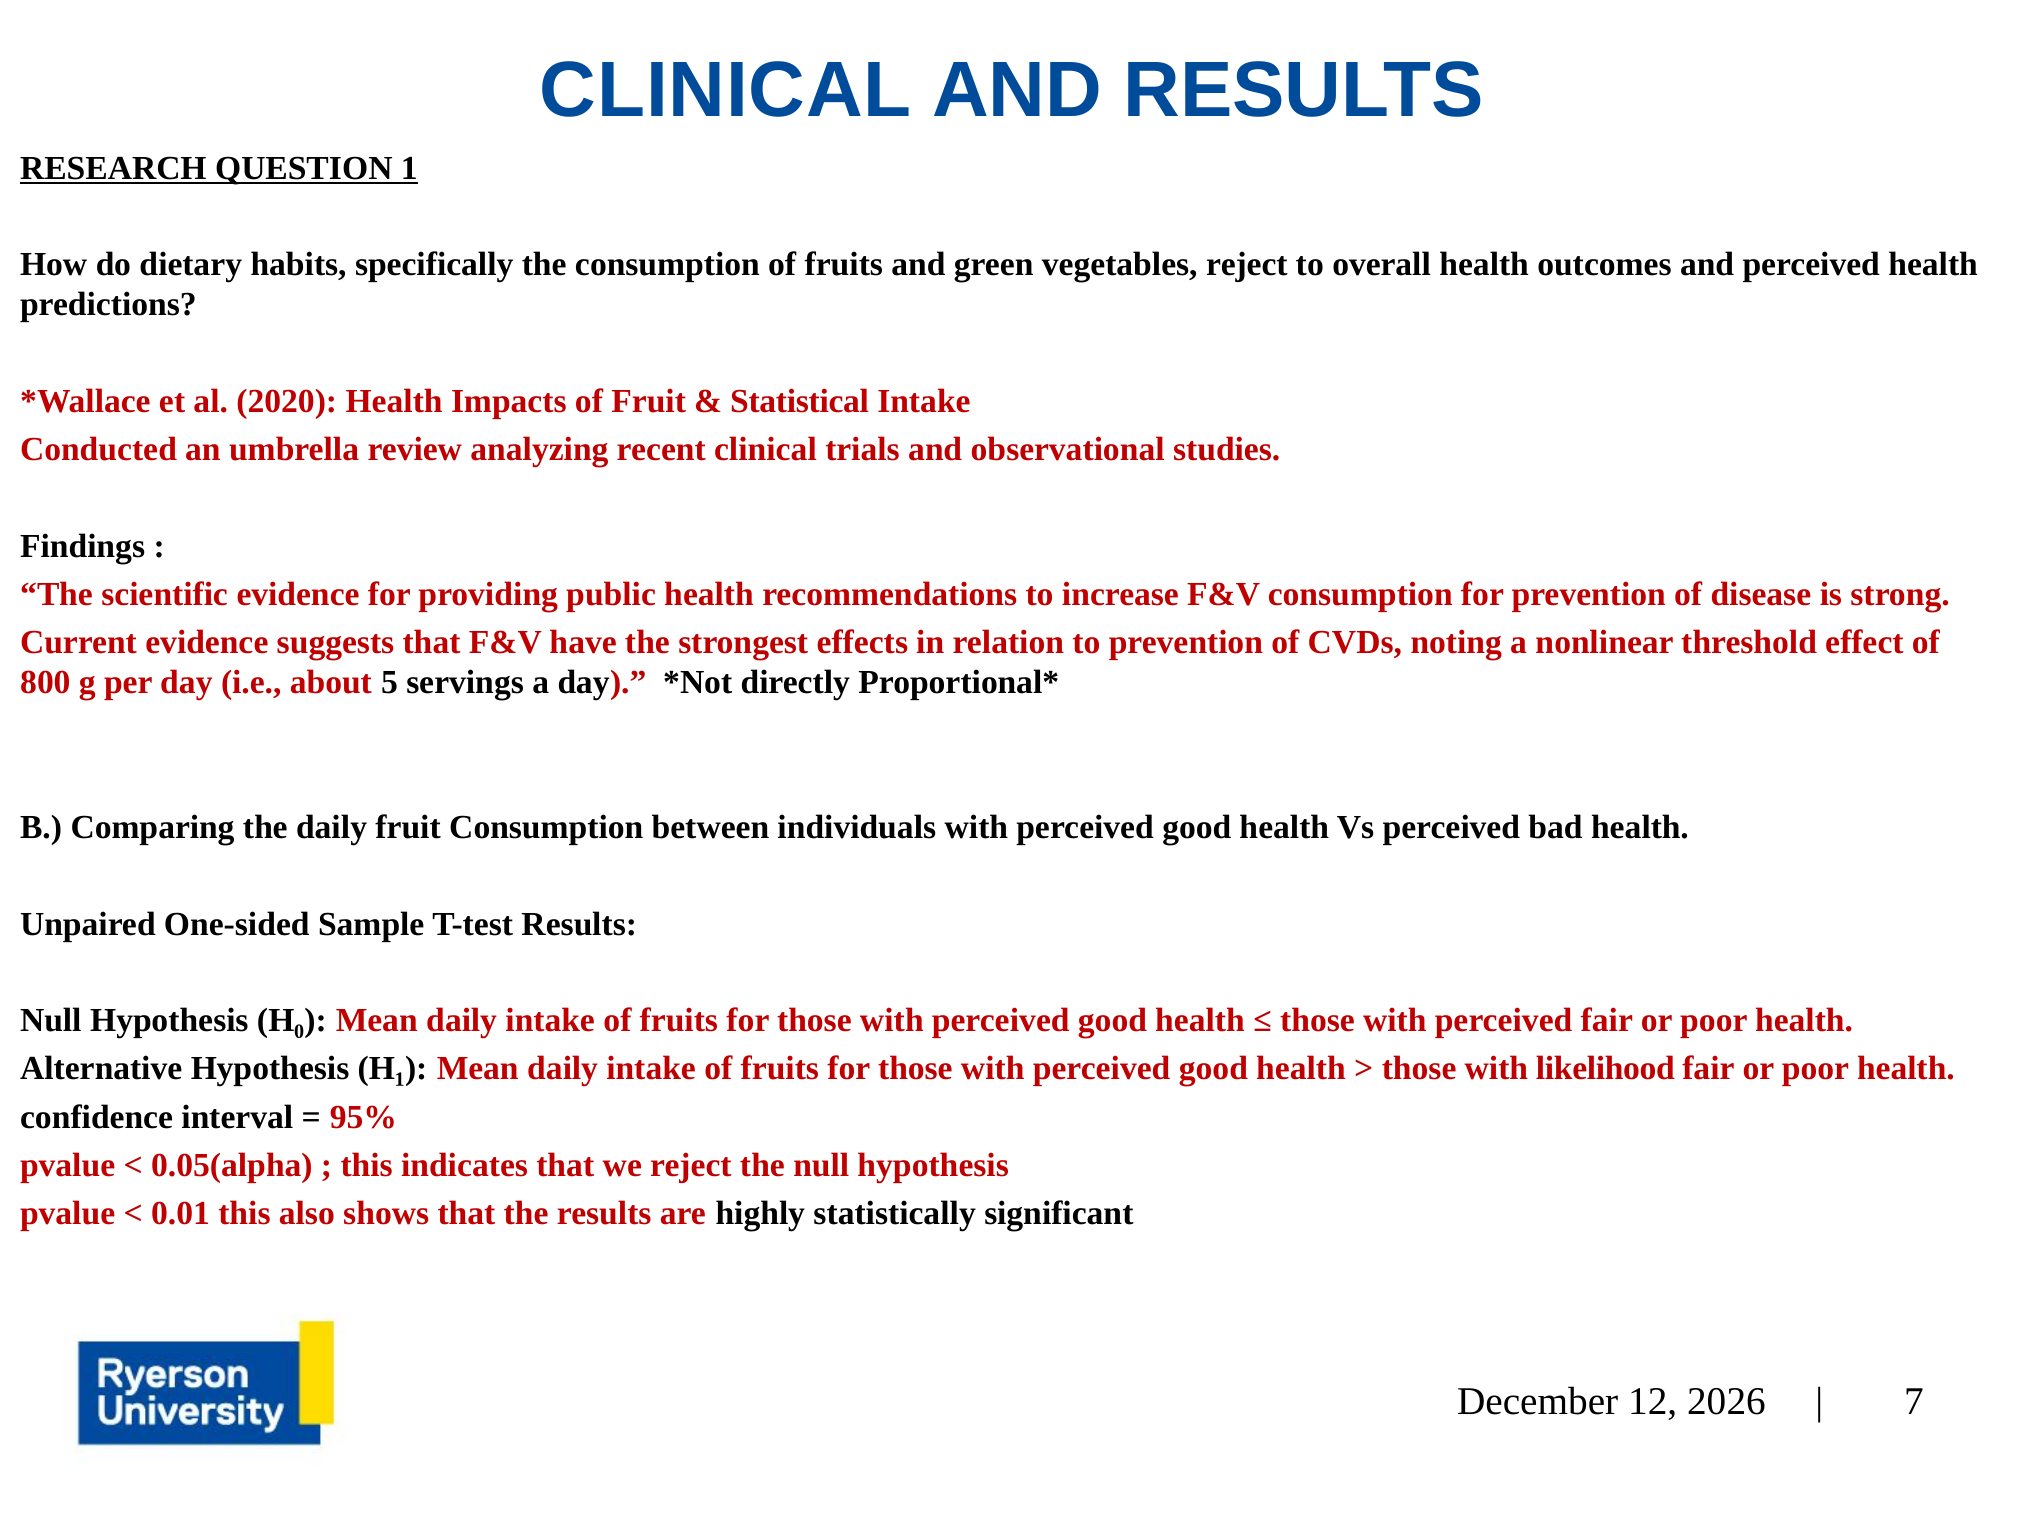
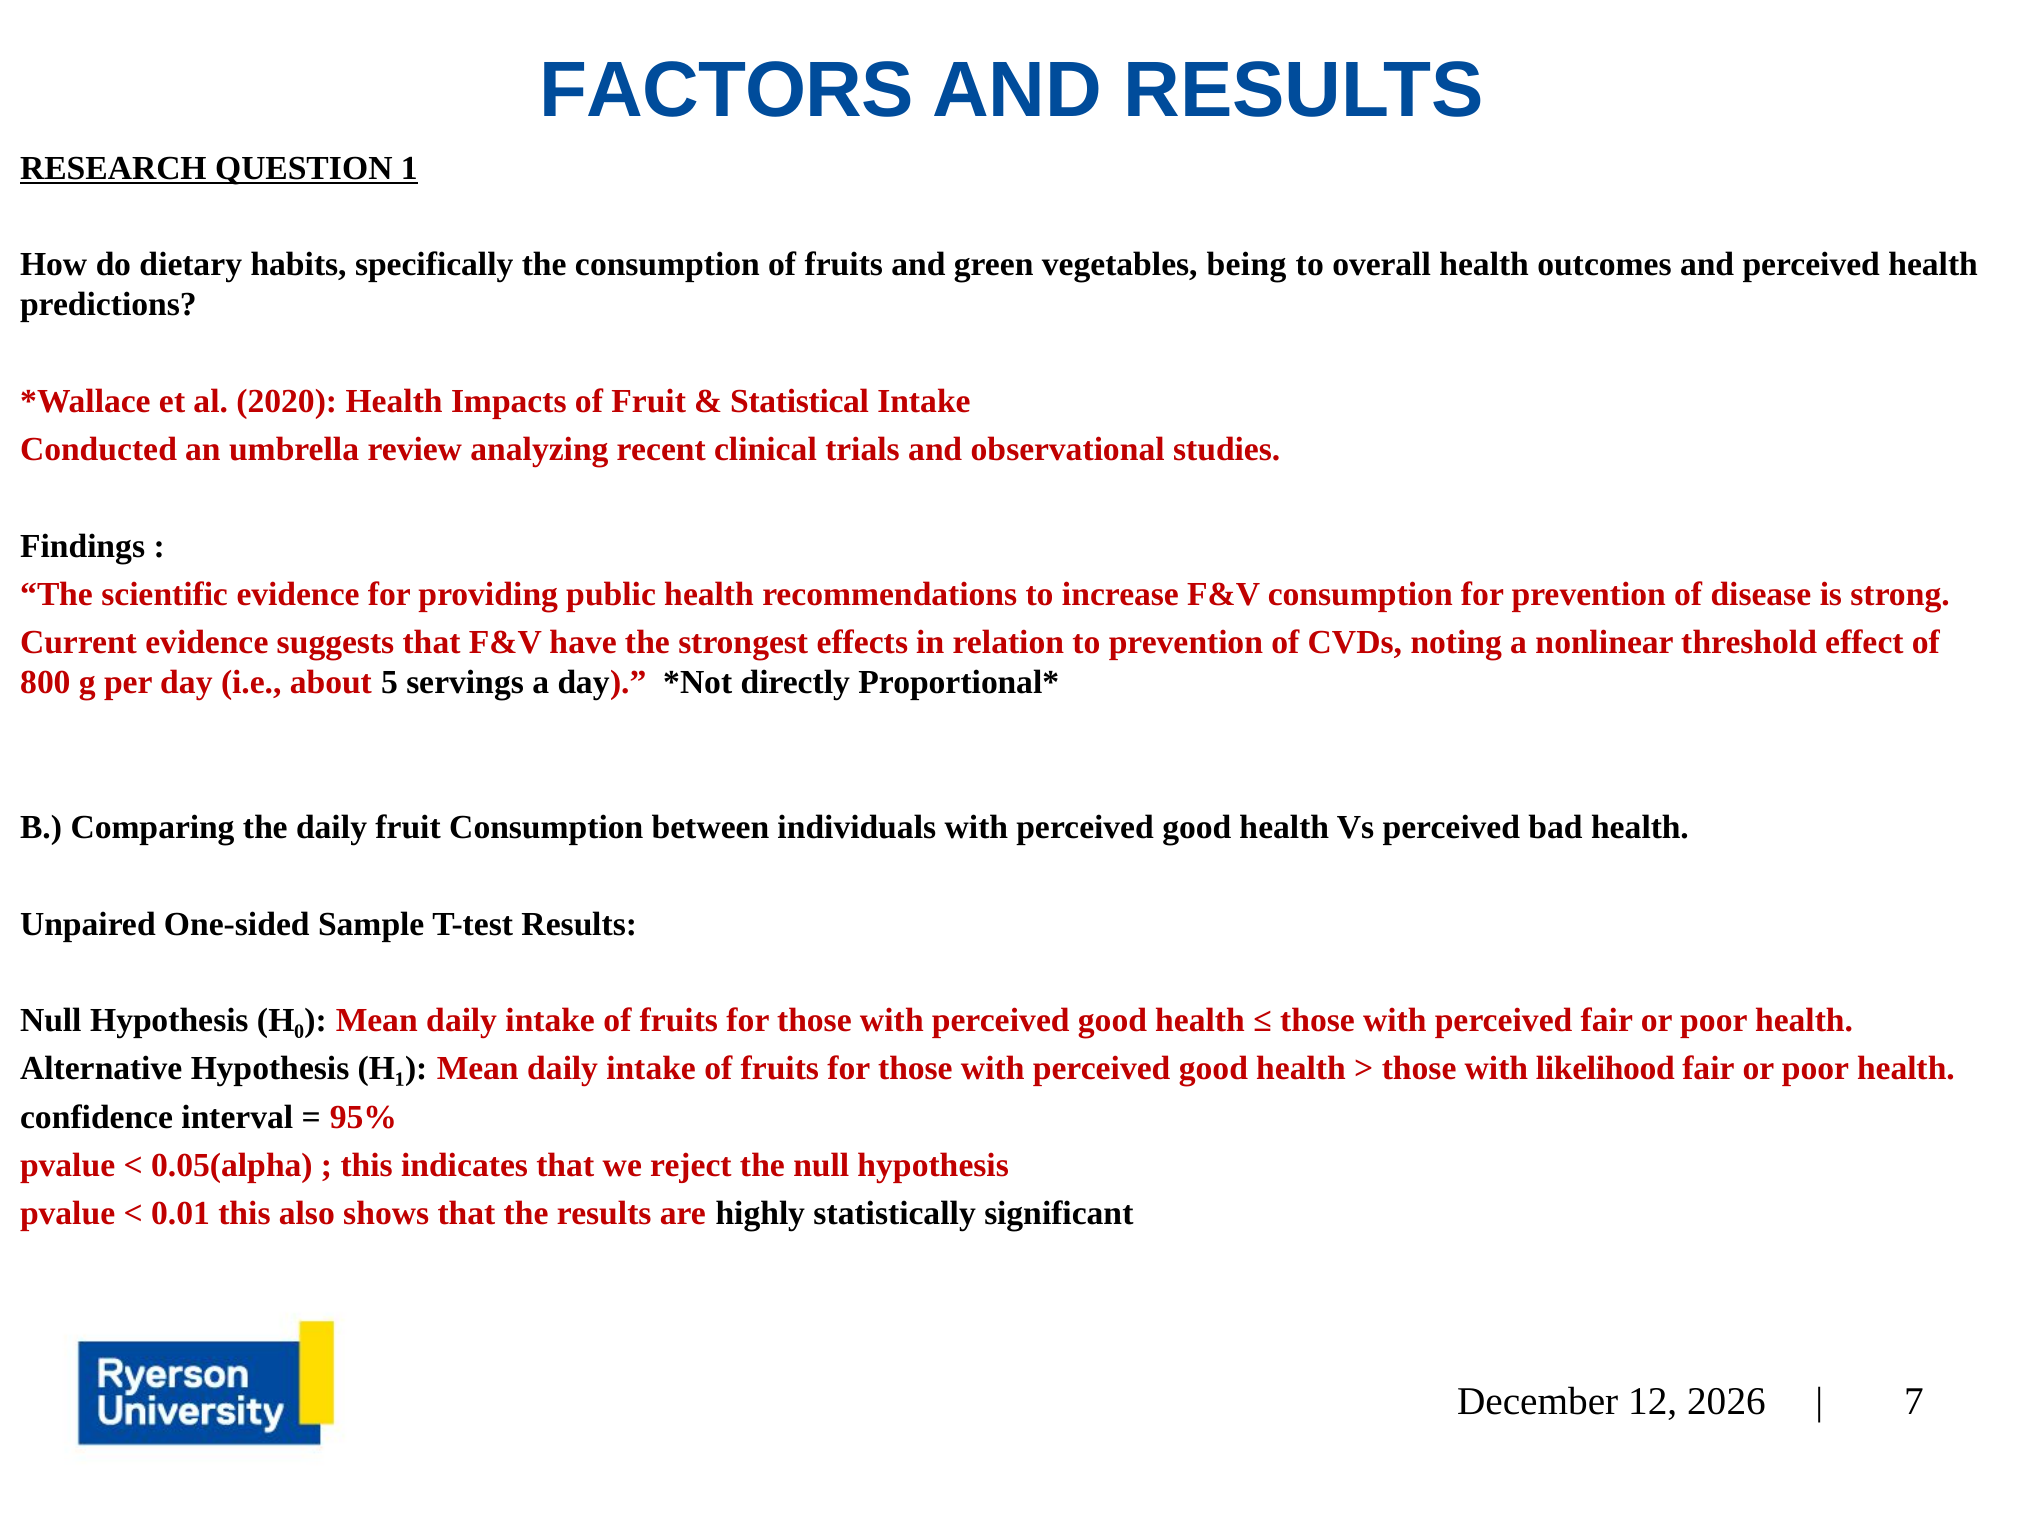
CLINICAL: CLINICAL -> FACTORS (726, 90)
vegetables reject: reject -> being (1247, 264)
